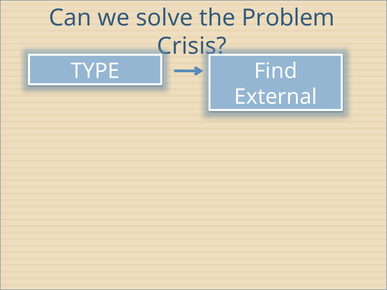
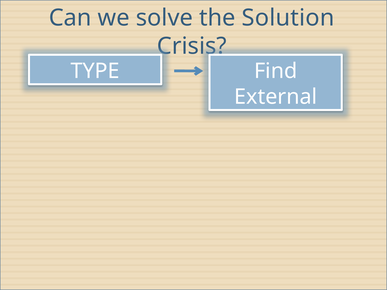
Problem: Problem -> Solution (288, 18)
